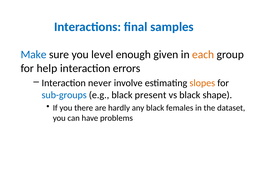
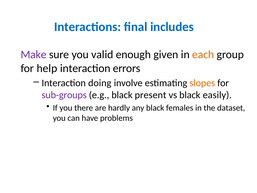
samples: samples -> includes (172, 27)
Make colour: blue -> purple (34, 54)
level: level -> valid (102, 54)
never: never -> doing (100, 83)
sub-groups colour: blue -> purple (64, 95)
shape: shape -> easily (217, 95)
